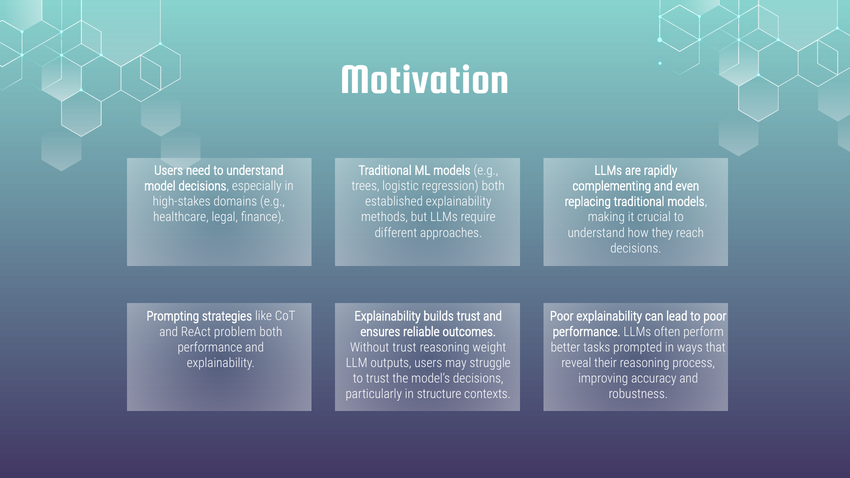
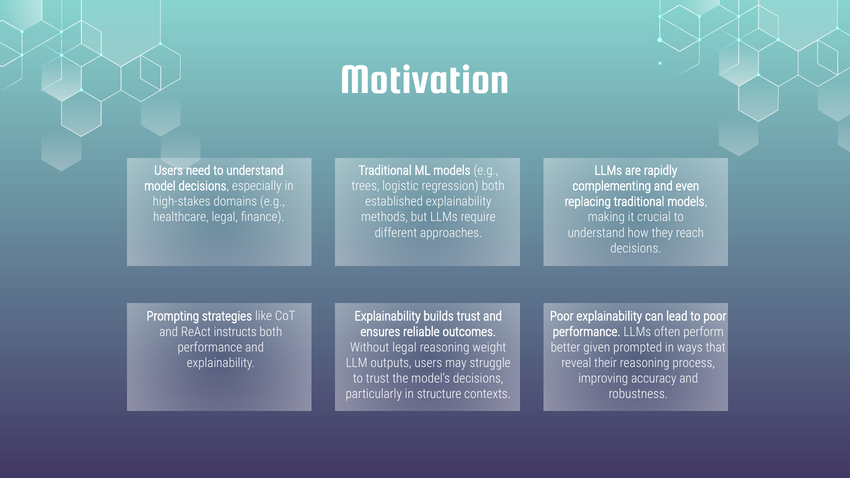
problem: problem -> instructs (235, 332)
Without trust: trust -> legal (404, 347)
tasks: tasks -> given (597, 347)
